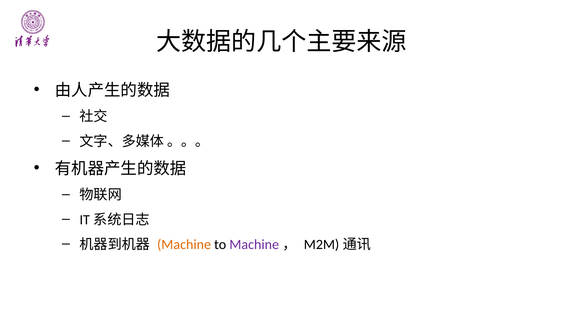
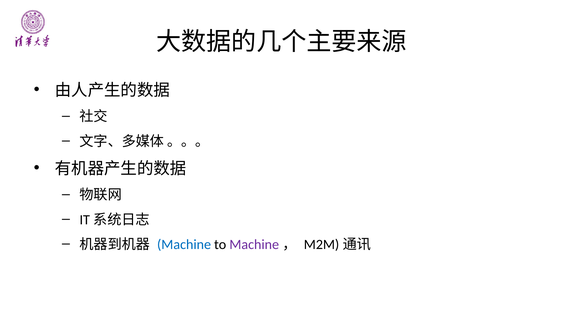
Machine colour: orange -> blue (184, 244)
